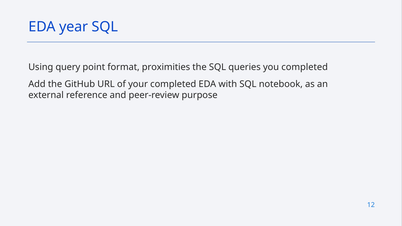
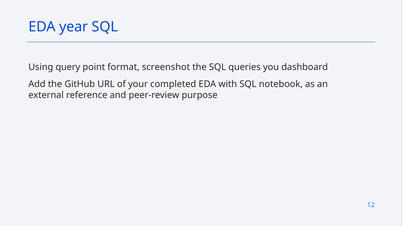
proximities: proximities -> screenshot (166, 67)
you completed: completed -> dashboard (305, 67)
